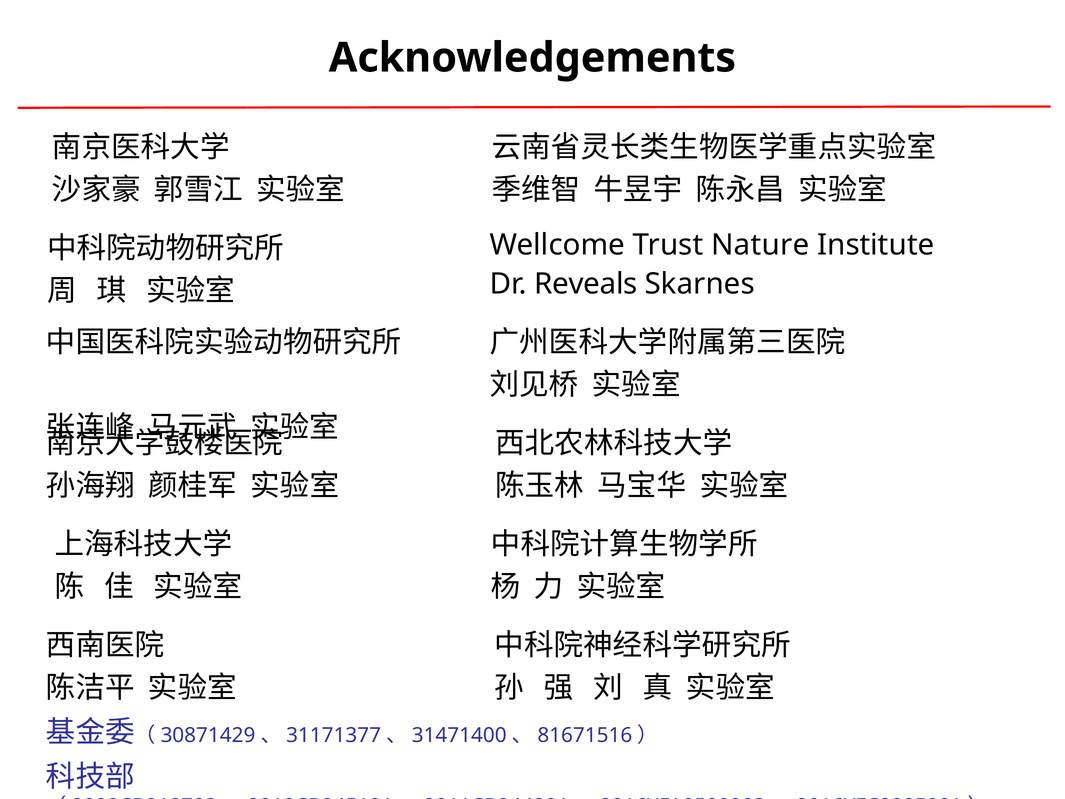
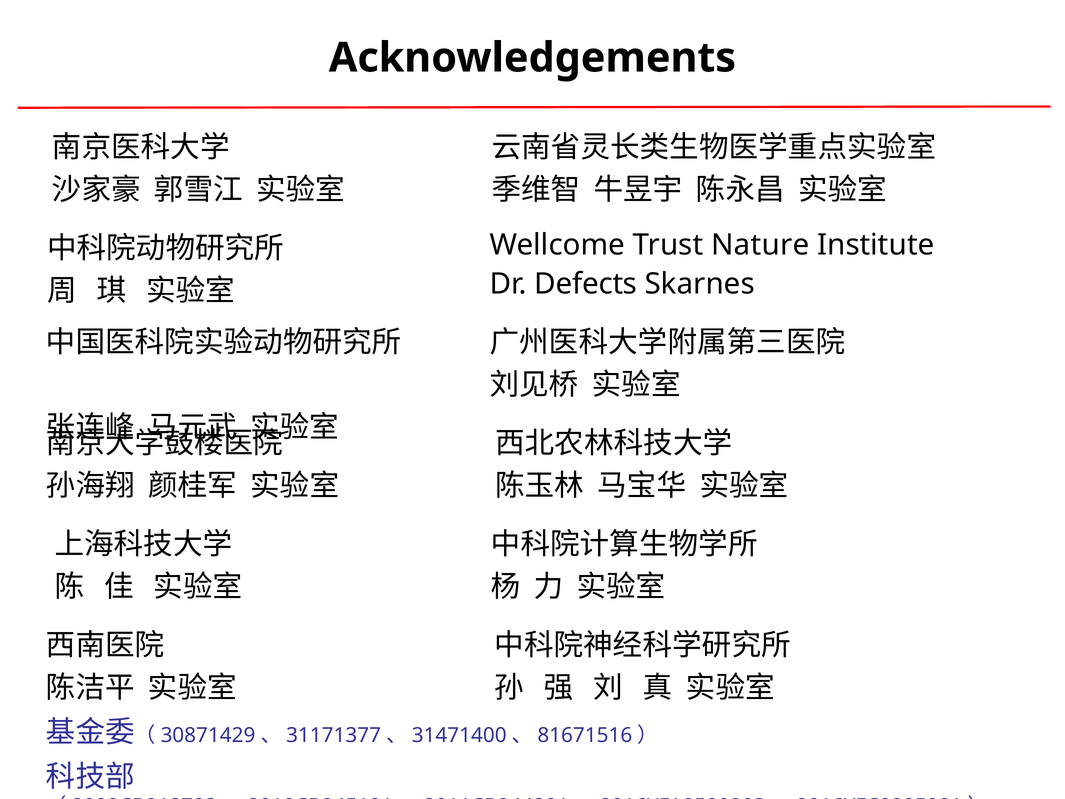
Reveals: Reveals -> Defects (586, 284)
